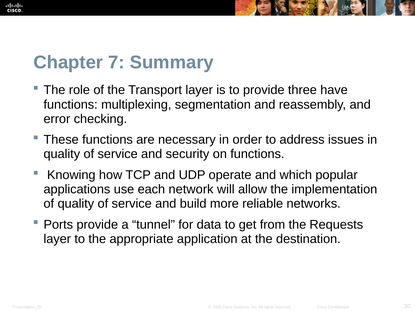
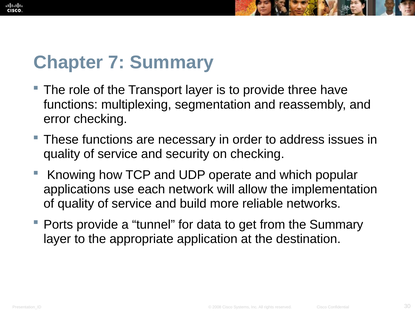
on functions: functions -> checking (257, 154)
the Requests: Requests -> Summary (336, 225)
